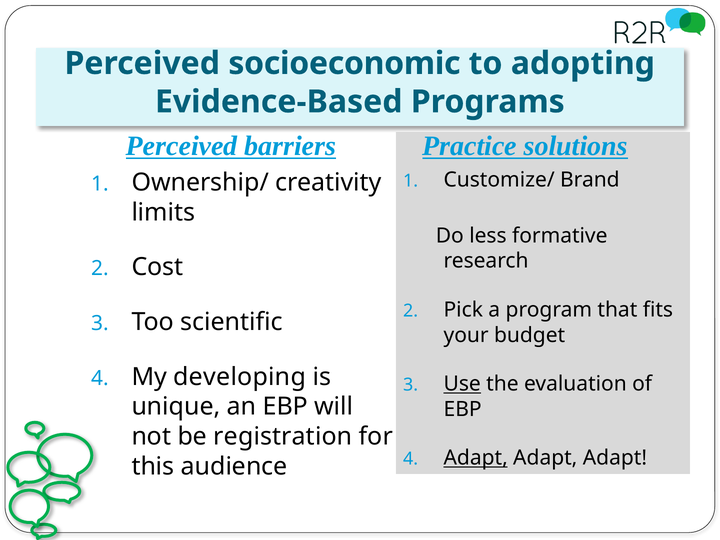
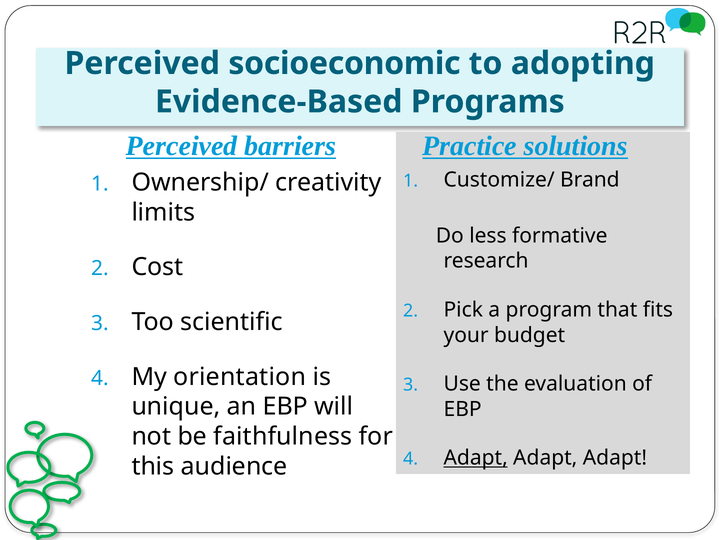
developing: developing -> orientation (240, 377)
Use underline: present -> none (462, 384)
registration: registration -> faithfulness (283, 437)
